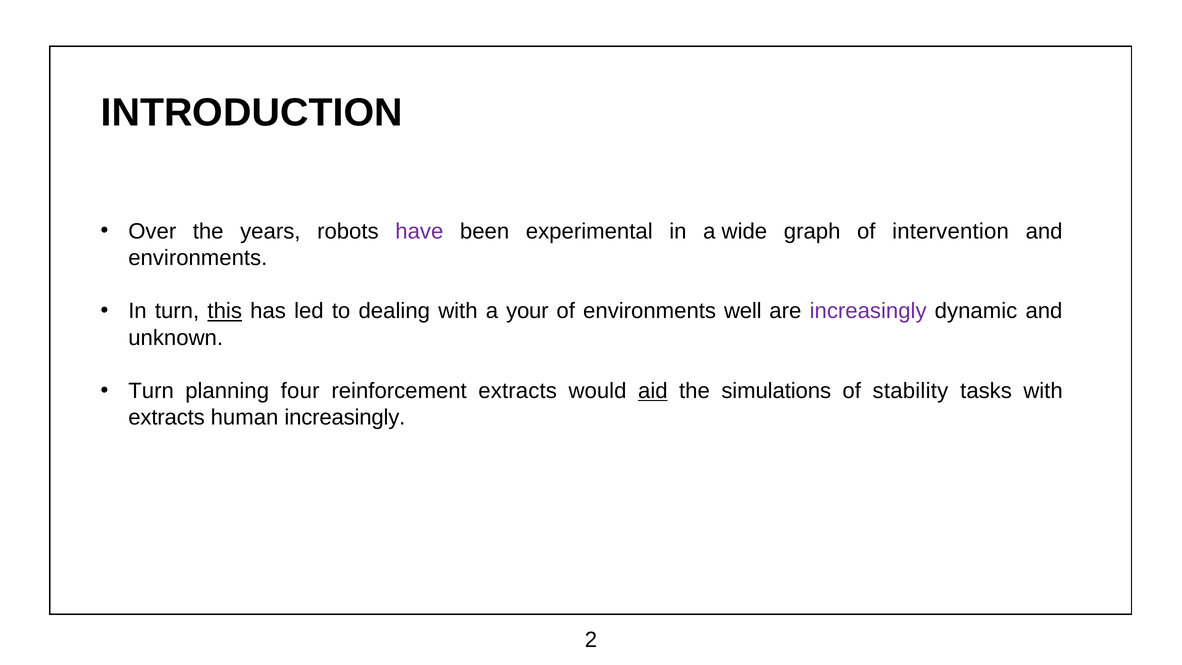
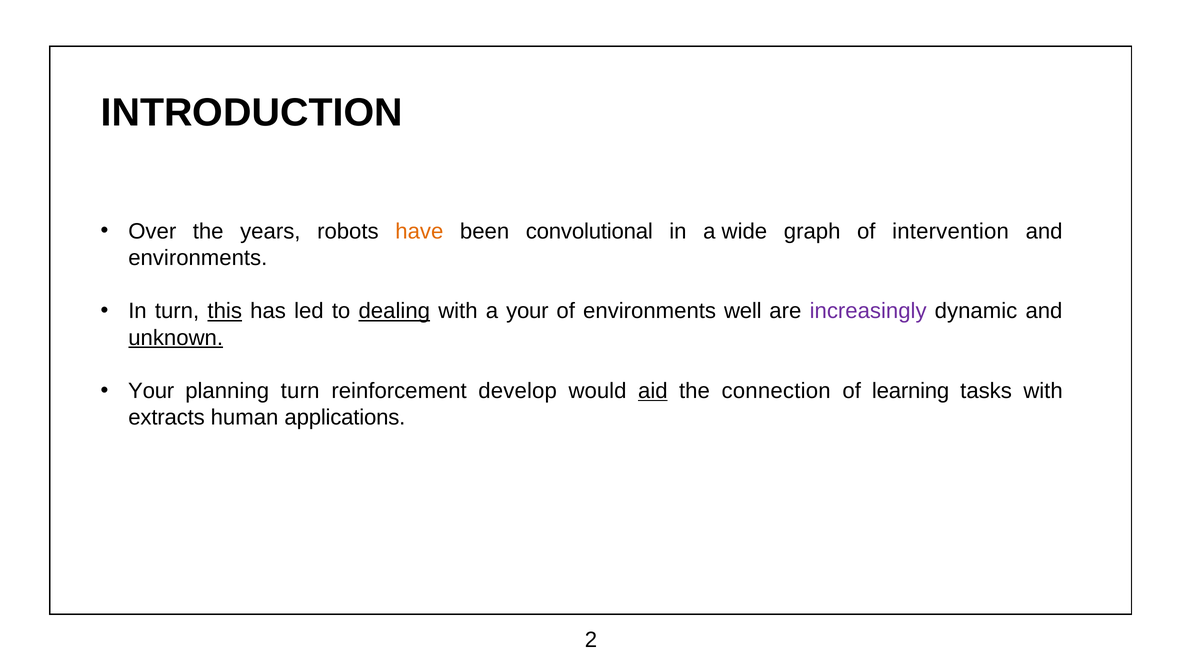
have colour: purple -> orange (419, 231)
experimental: experimental -> convolutional (589, 231)
dealing underline: none -> present (394, 311)
unknown underline: none -> present (176, 338)
Turn: Turn -> Your (151, 391)
planning four: four -> turn (300, 391)
reinforcement extracts: extracts -> develop (518, 391)
simulations: simulations -> connection (776, 391)
stability: stability -> learning (911, 391)
human increasingly: increasingly -> applications (345, 417)
